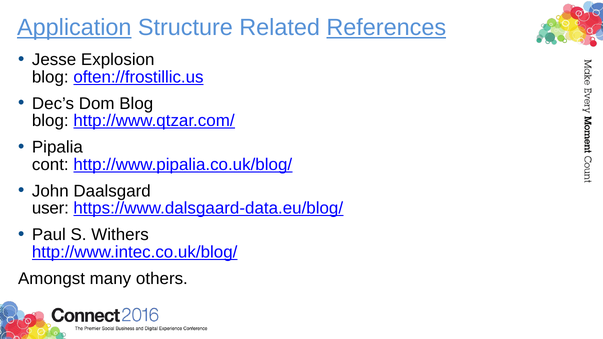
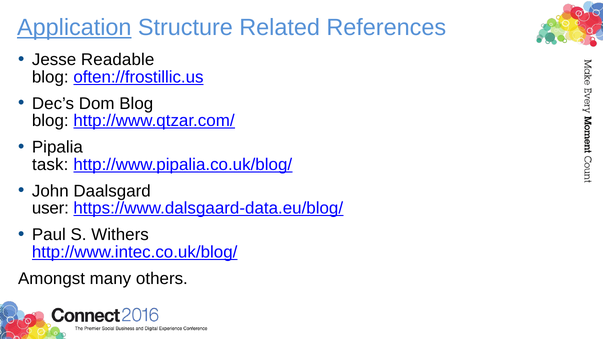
References underline: present -> none (386, 28)
Explosion: Explosion -> Readable (118, 60)
cont: cont -> task (50, 165)
